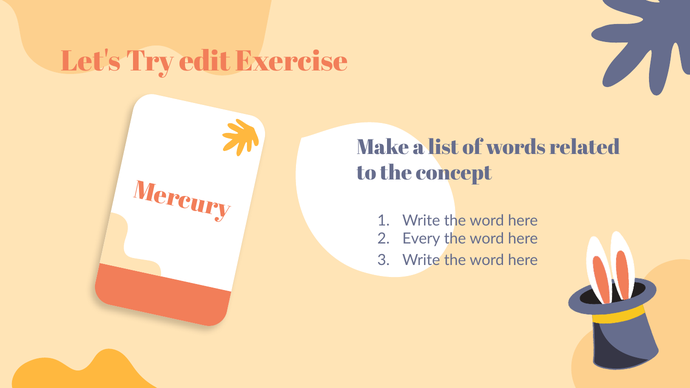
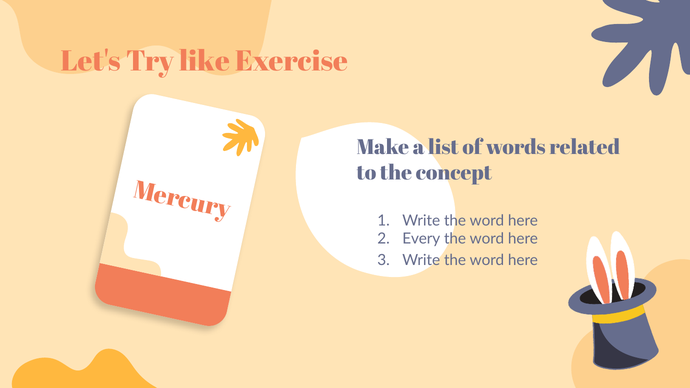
edit: edit -> like (205, 61)
